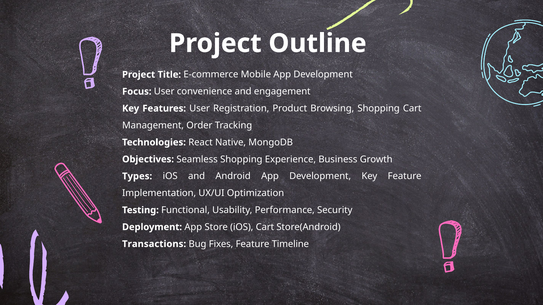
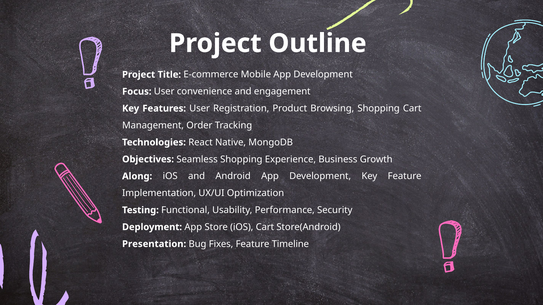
Types: Types -> Along (137, 176)
Transactions: Transactions -> Presentation (154, 244)
